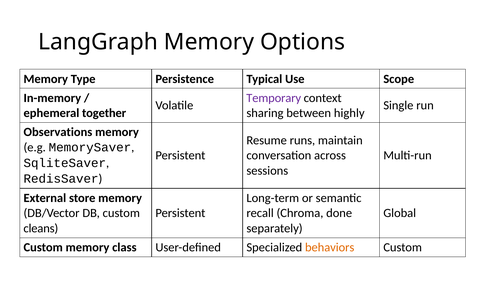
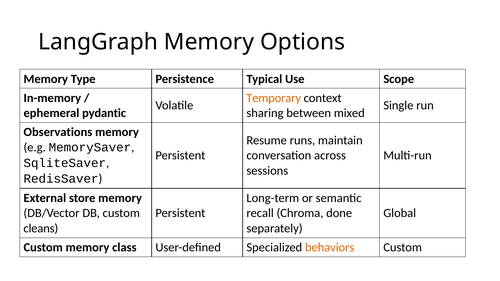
Temporary colour: purple -> orange (274, 98)
together: together -> pydantic (104, 113)
highly: highly -> mixed (349, 113)
